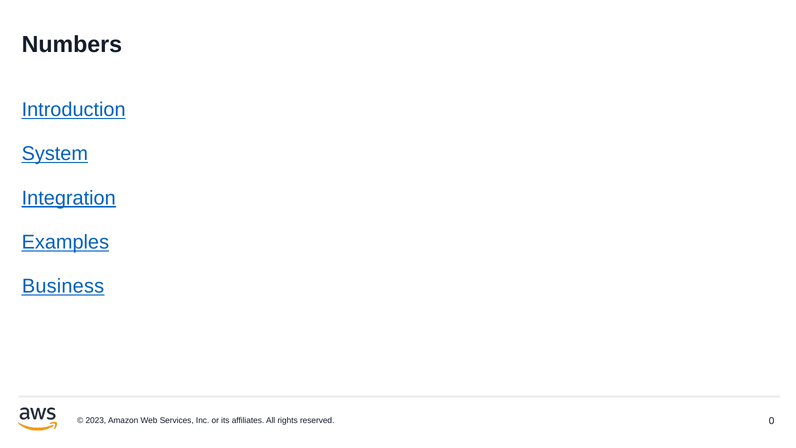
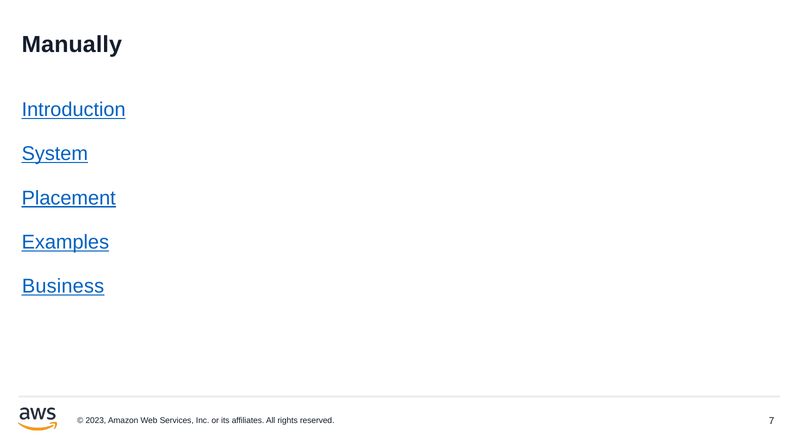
Numbers: Numbers -> Manually (72, 45)
Integration: Integration -> Placement (69, 198)
0: 0 -> 7 (772, 421)
